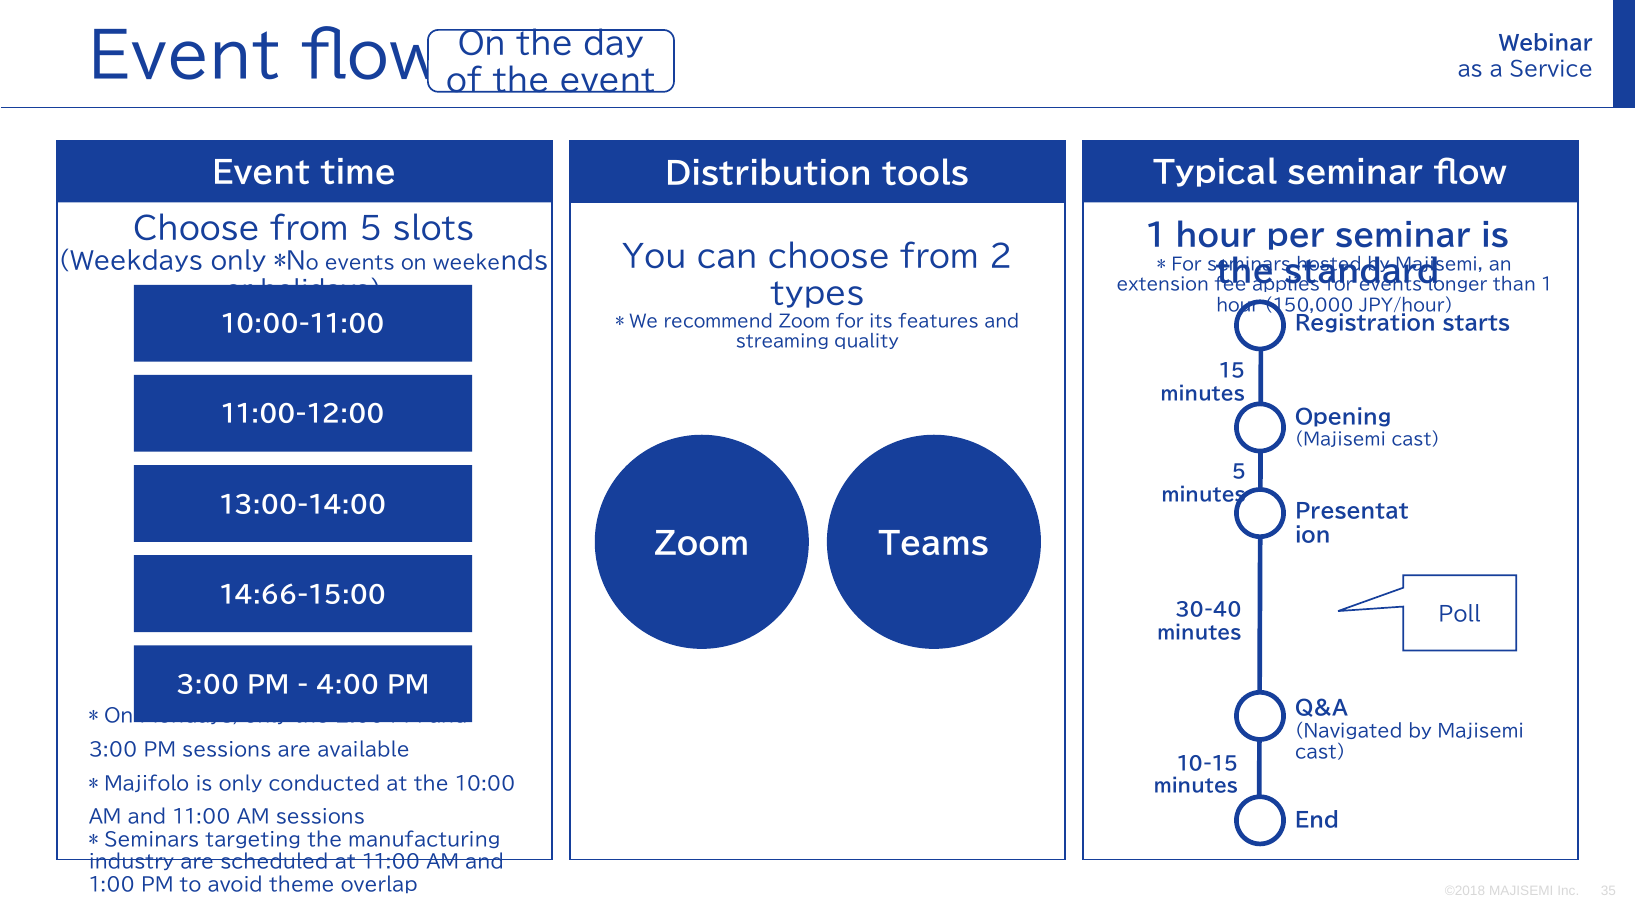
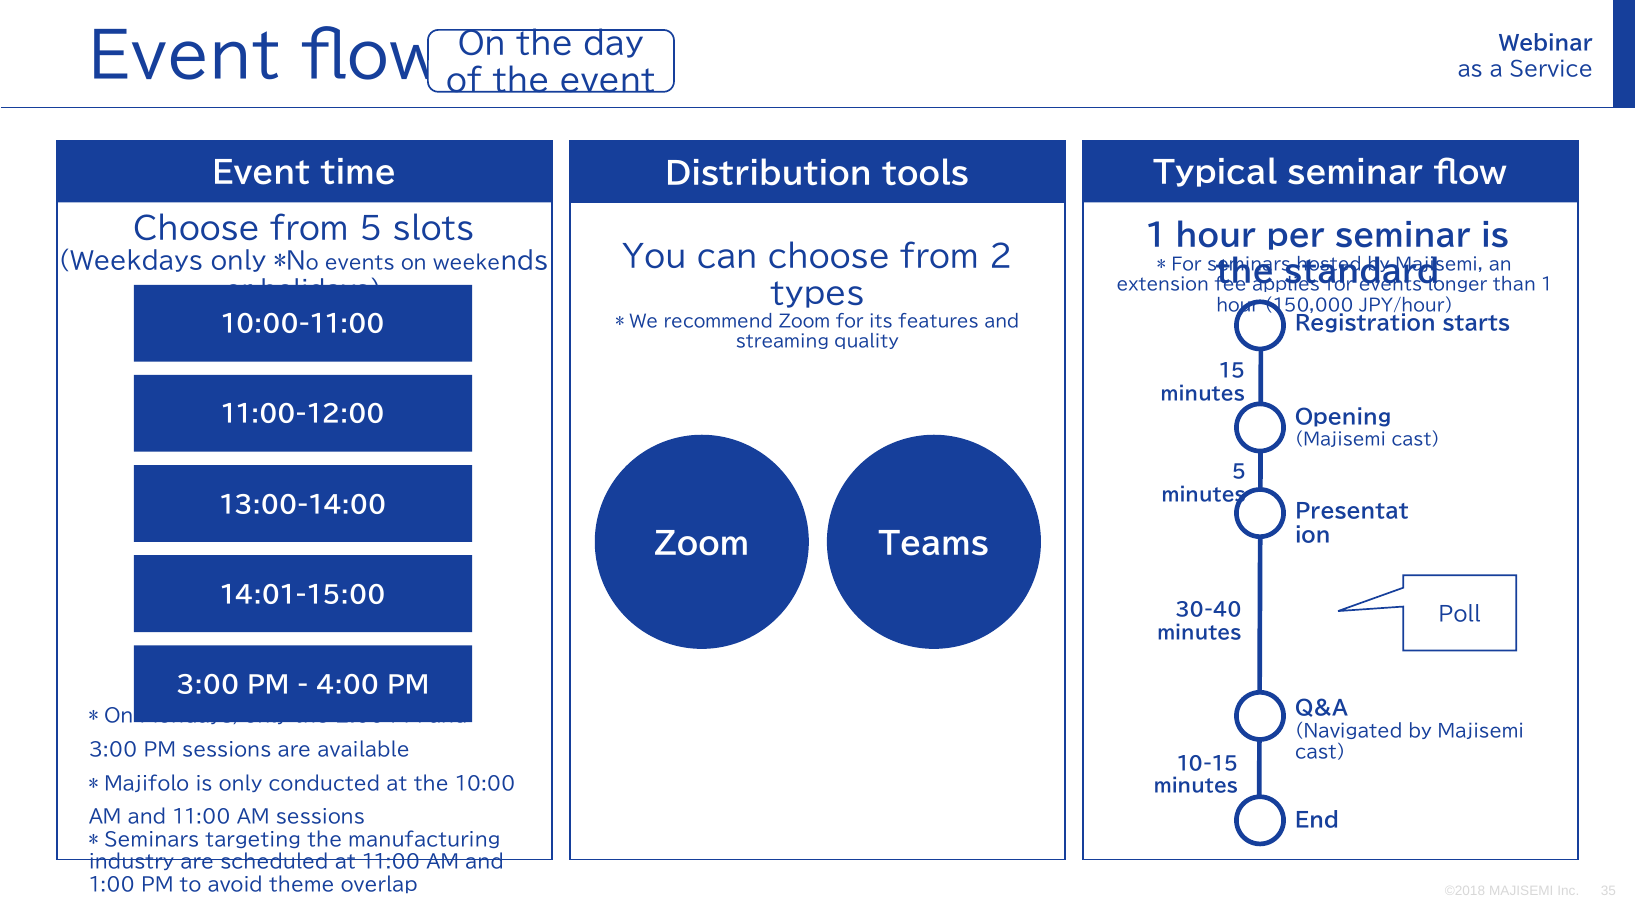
14:66-15:00: 14:66-15:00 -> 14:01-15:00 (303, 595)
